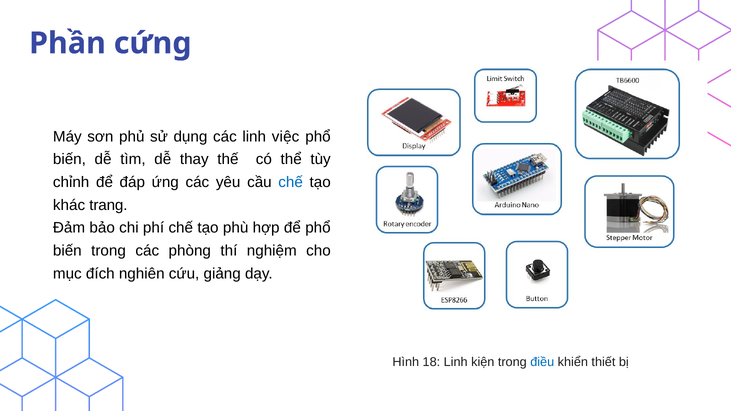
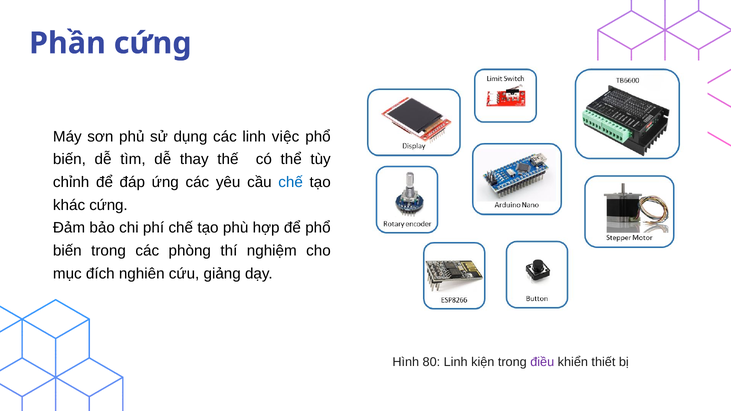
khác trang: trang -> cứng (108, 205)
18: 18 -> 80 (431, 362)
điều colour: blue -> purple (542, 362)
